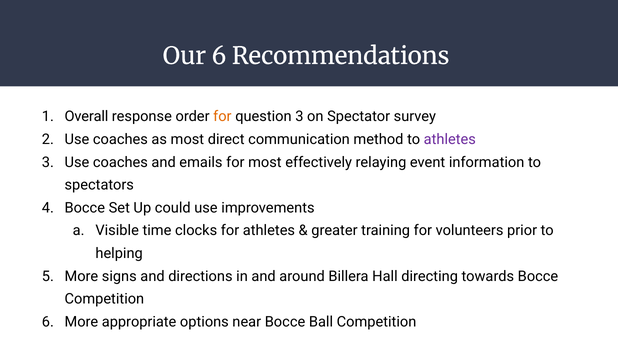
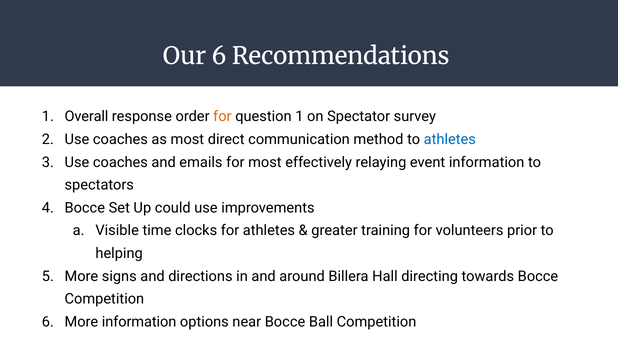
question 3: 3 -> 1 (299, 116)
athletes colour: purple -> blue (450, 139)
More appropriate: appropriate -> information (139, 321)
